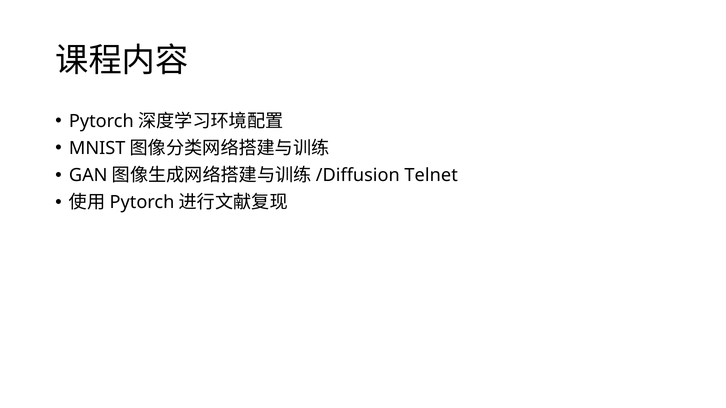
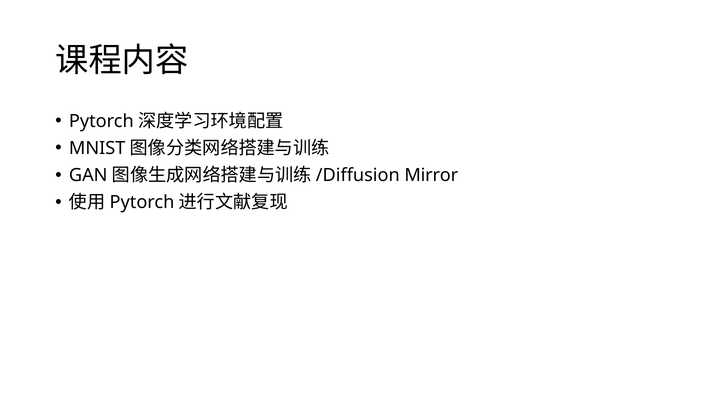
Telnet: Telnet -> Mirror (431, 175)
